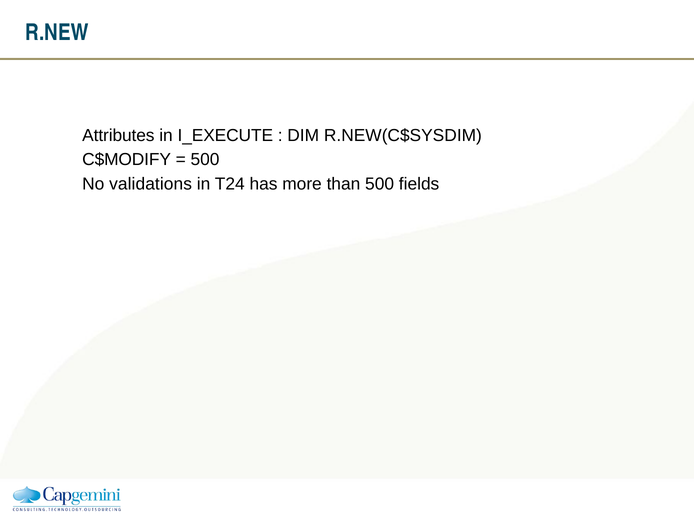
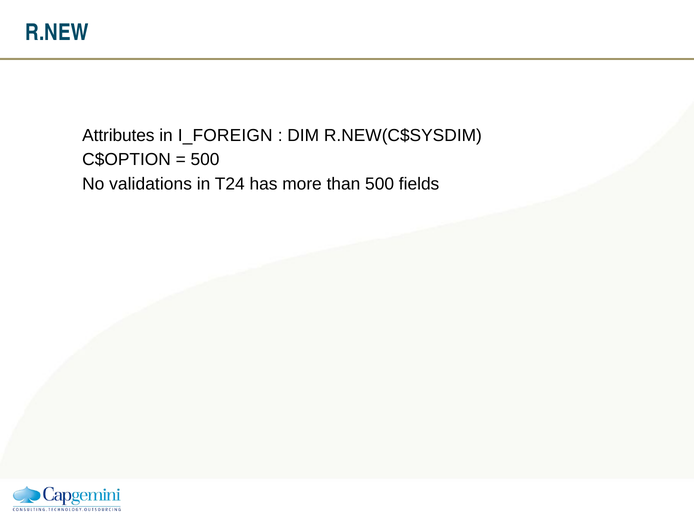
I_EXECUTE: I_EXECUTE -> I_FOREIGN (225, 135)
C$MODIFY: C$MODIFY -> C$OPTION (127, 159)
